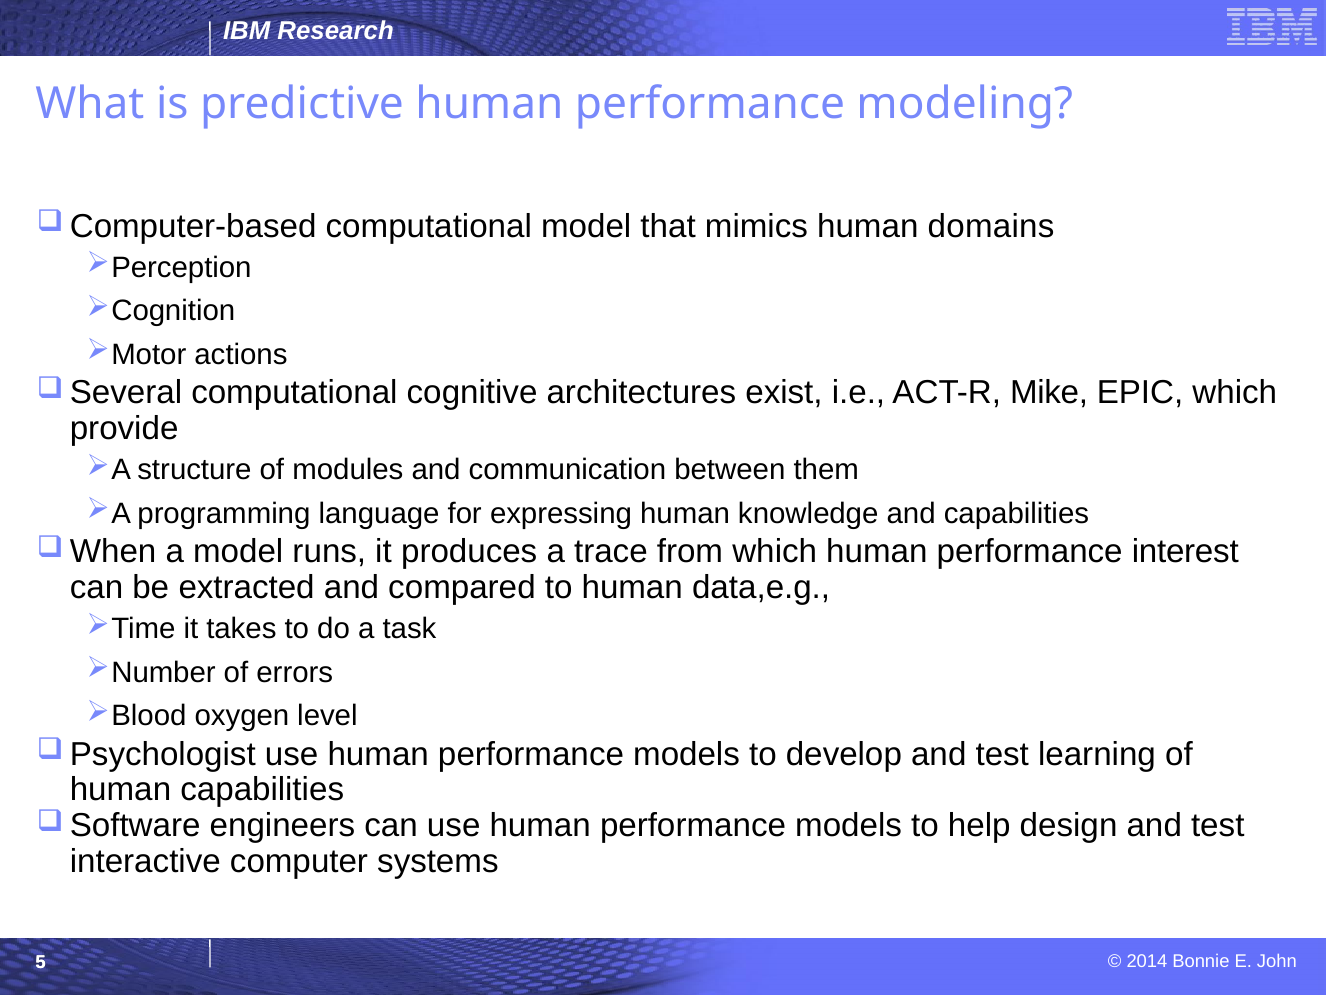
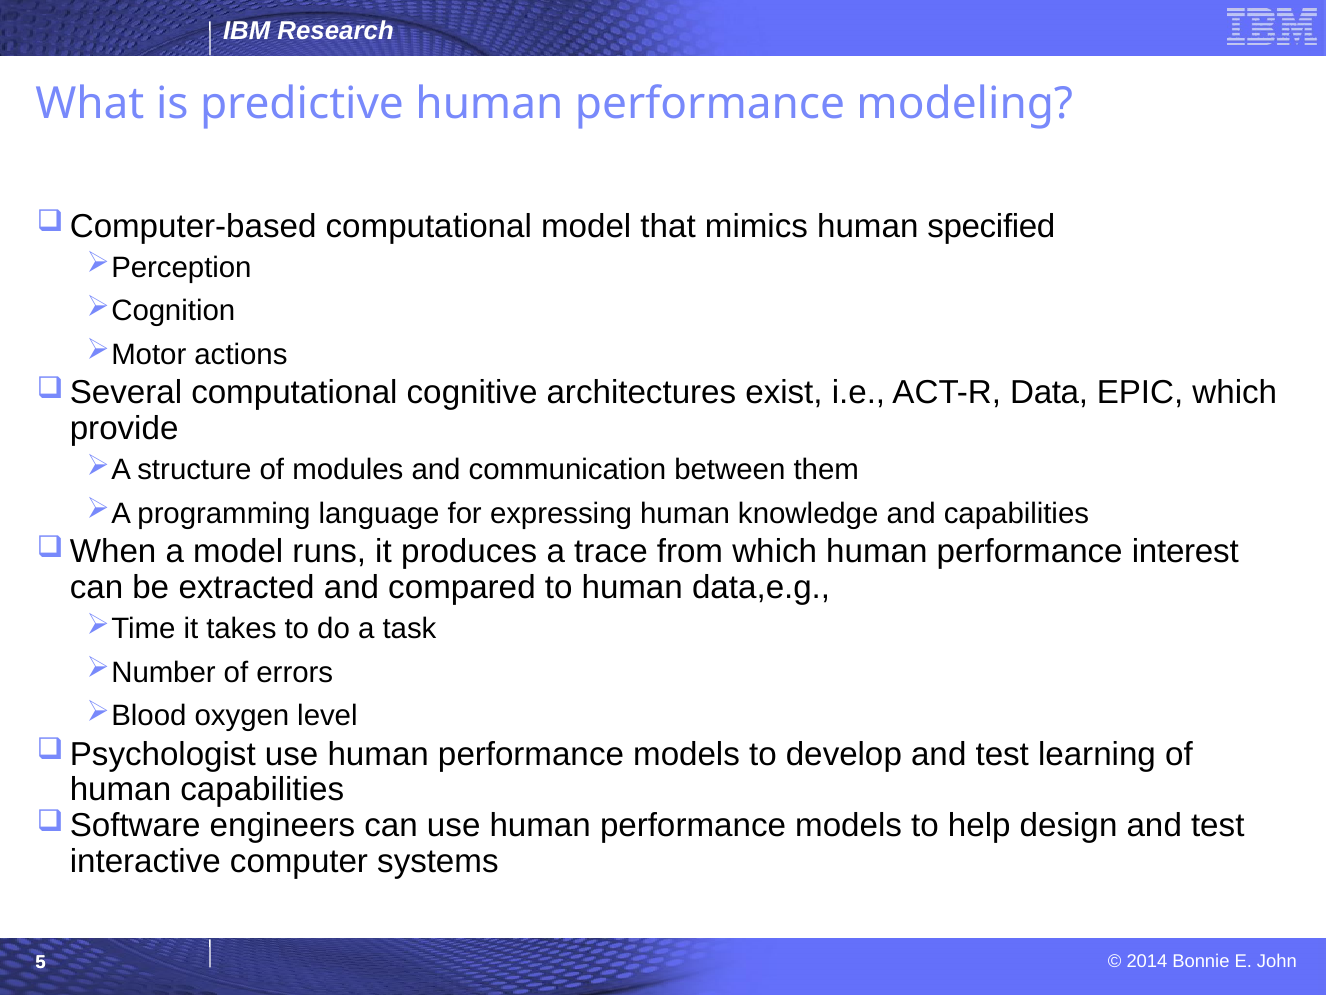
domains: domains -> specified (991, 226)
Mike: Mike -> Data (1049, 393)
